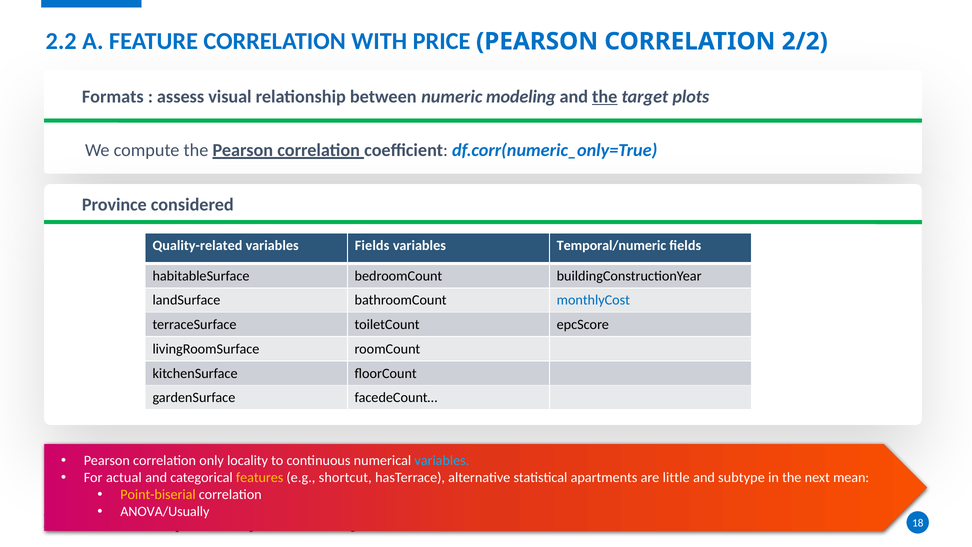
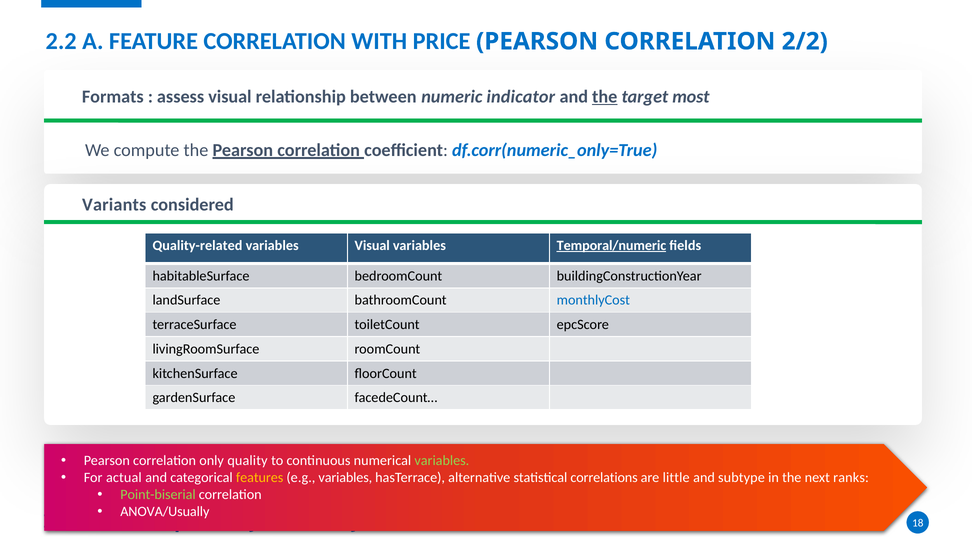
modeling: modeling -> indicator (521, 97)
plots: plots -> most (691, 97)
Province: Province -> Variants (114, 205)
variables Fields: Fields -> Visual (372, 245)
Temporal/numeric underline: none -> present (611, 245)
locality: locality -> quality (247, 460)
variables colour: light blue -> light green (442, 460)
e.g shortcut: shortcut -> variables (345, 477)
apartments: apartments -> correlations (604, 477)
mean: mean -> ranks (851, 477)
Point-biserial colour: yellow -> light green (158, 494)
